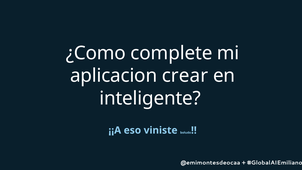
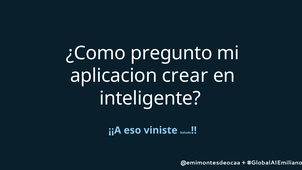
complete: complete -> pregunto (172, 53)
